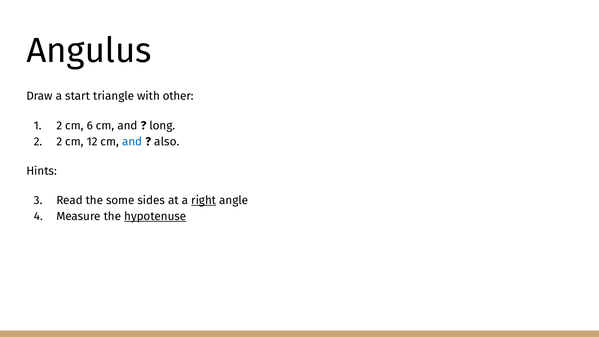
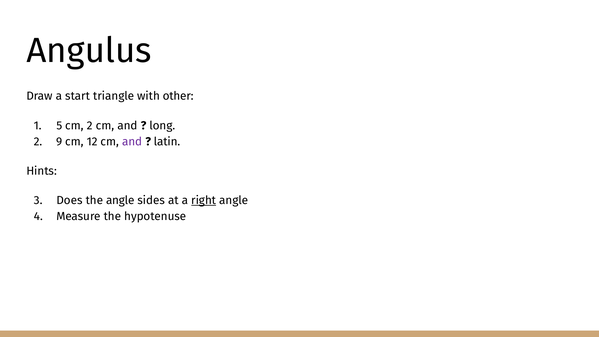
2: 2 -> 5 (59, 125)
cm 6: 6 -> 2 (90, 125)
2: 2 -> 9 (59, 142)
and colour: blue -> purple (132, 142)
also: also -> latin (167, 142)
Read: Read -> Does (69, 200)
the some: some -> angle (120, 200)
hypotenuse underline: present -> none (155, 216)
